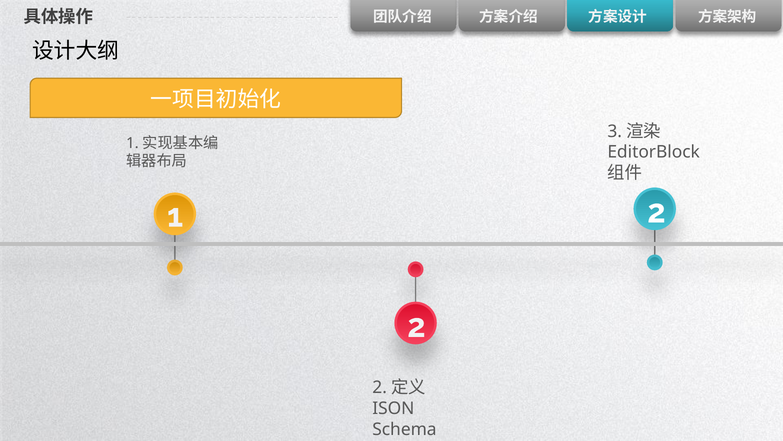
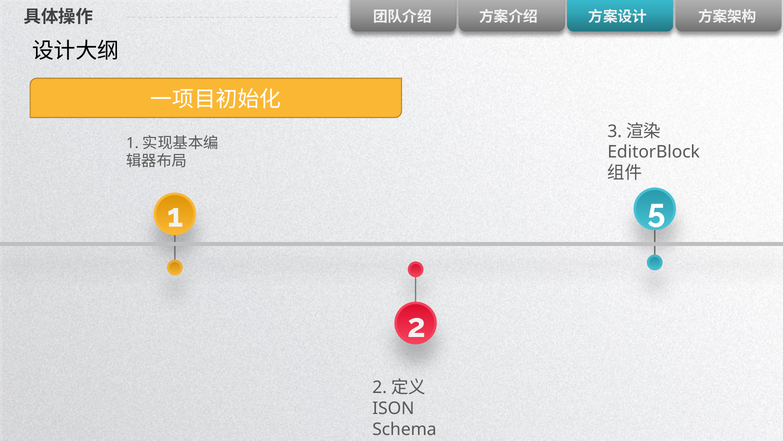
1 2: 2 -> 5 (656, 211)
